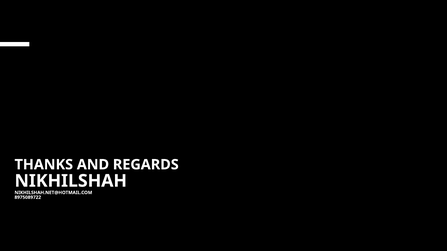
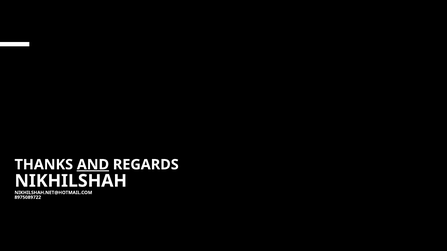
AND underline: none -> present (93, 165)
